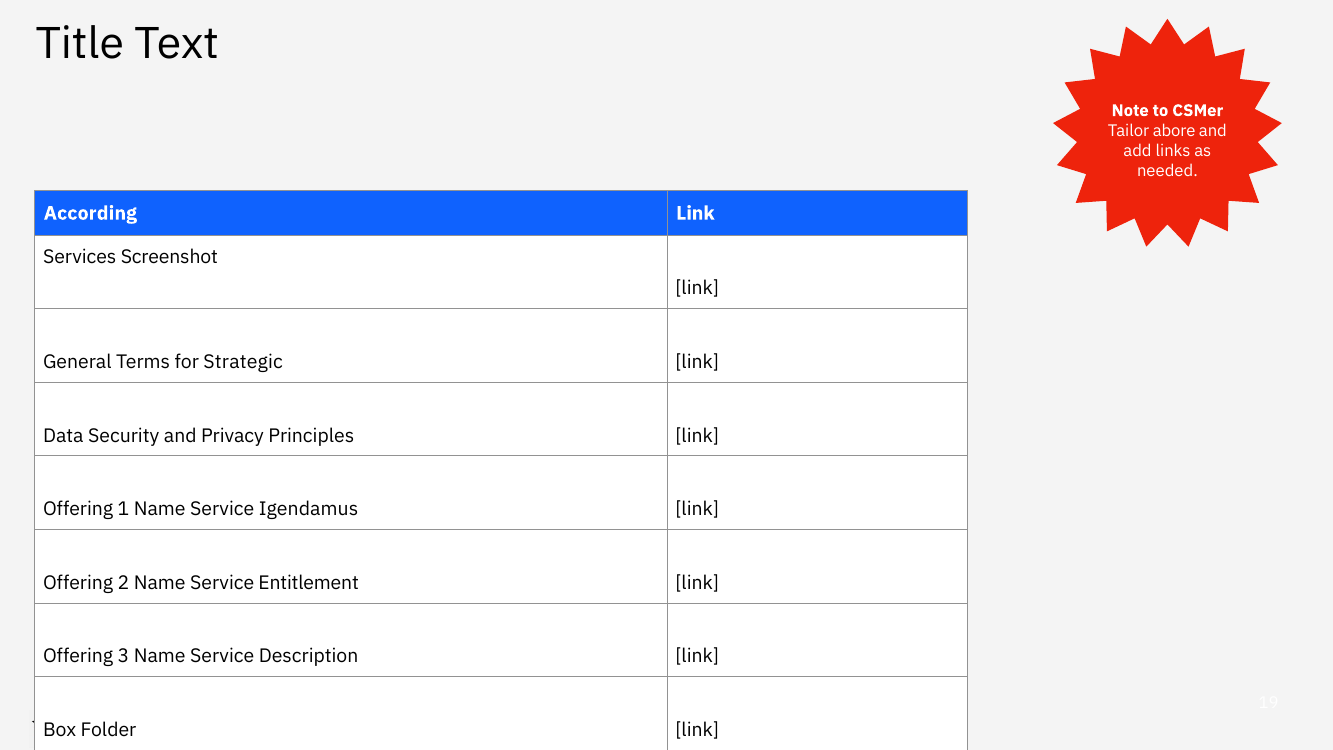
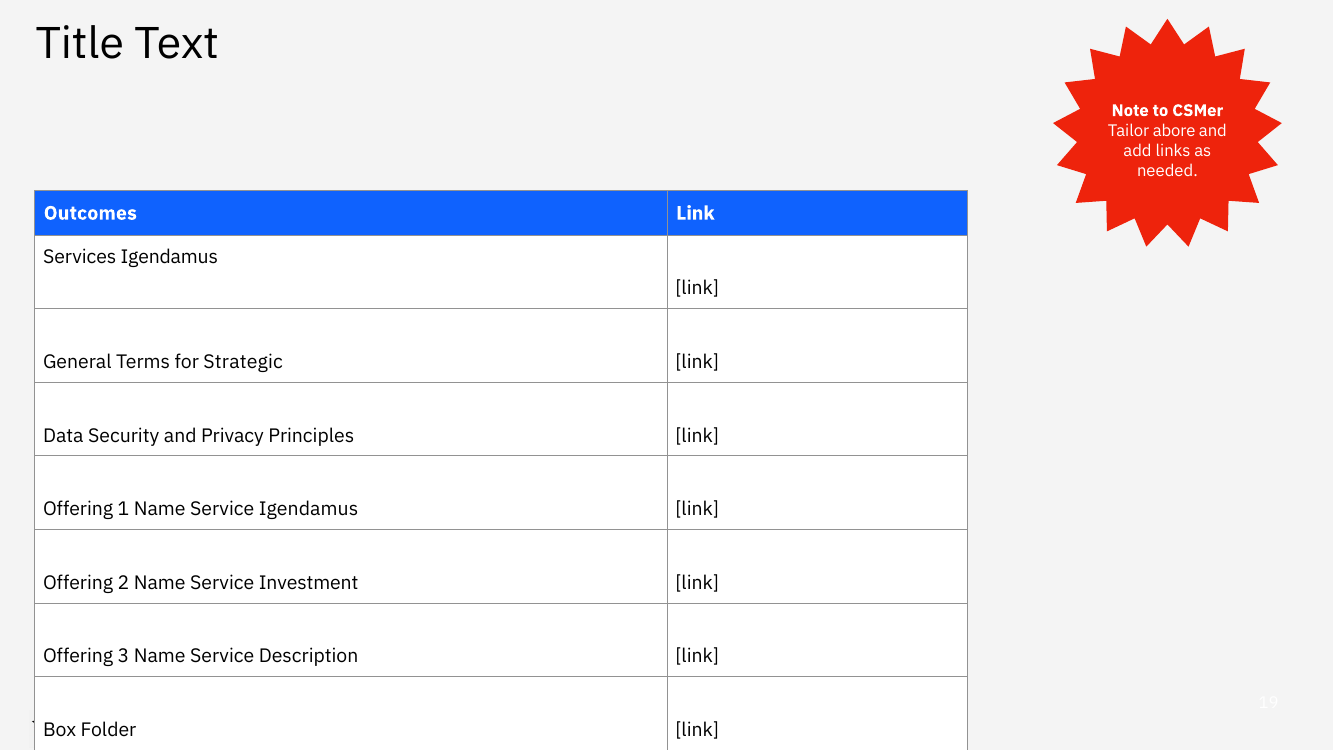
According: According -> Outcomes (90, 213)
Services Screenshot: Screenshot -> Igendamus (169, 257)
Entitlement: Entitlement -> Investment (309, 583)
